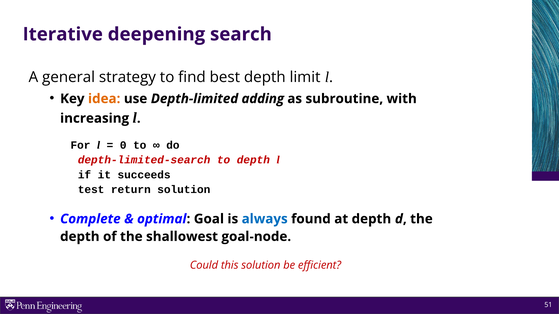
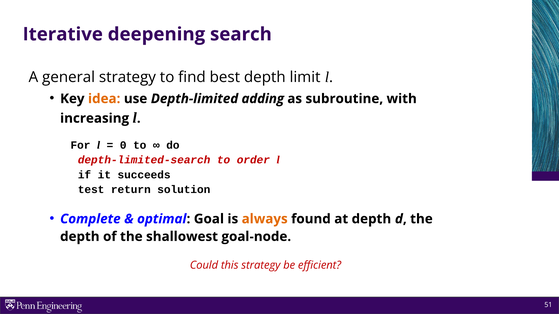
to depth: depth -> order (253, 160)
always colour: blue -> orange (265, 219)
this solution: solution -> strategy (261, 266)
